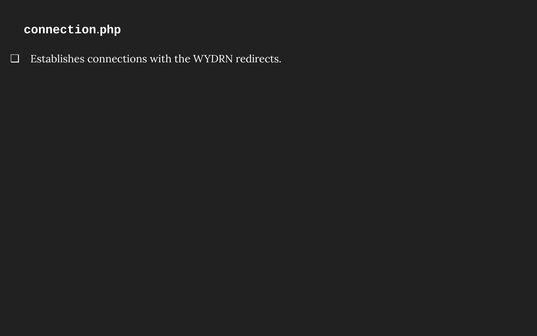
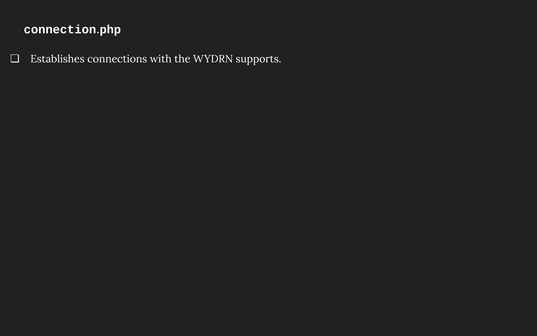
redirects: redirects -> supports (259, 59)
